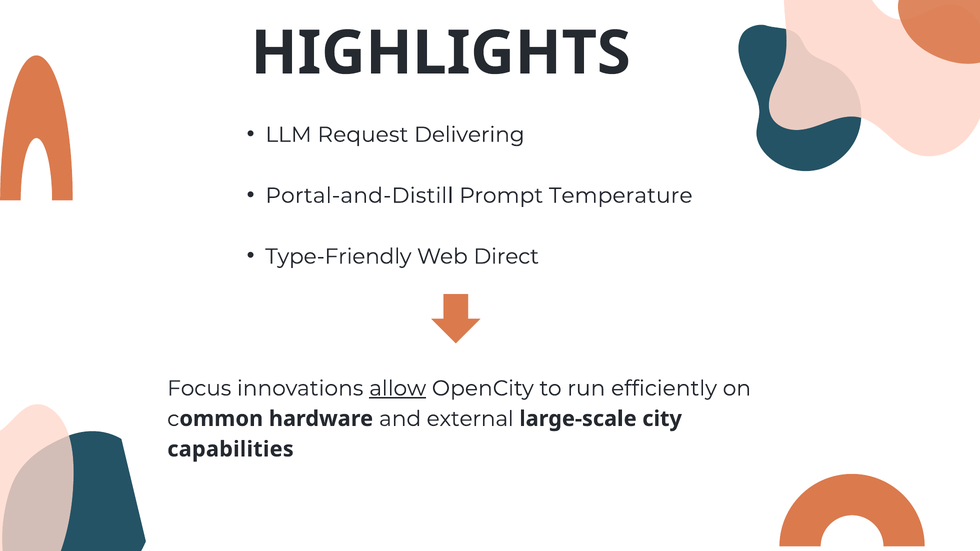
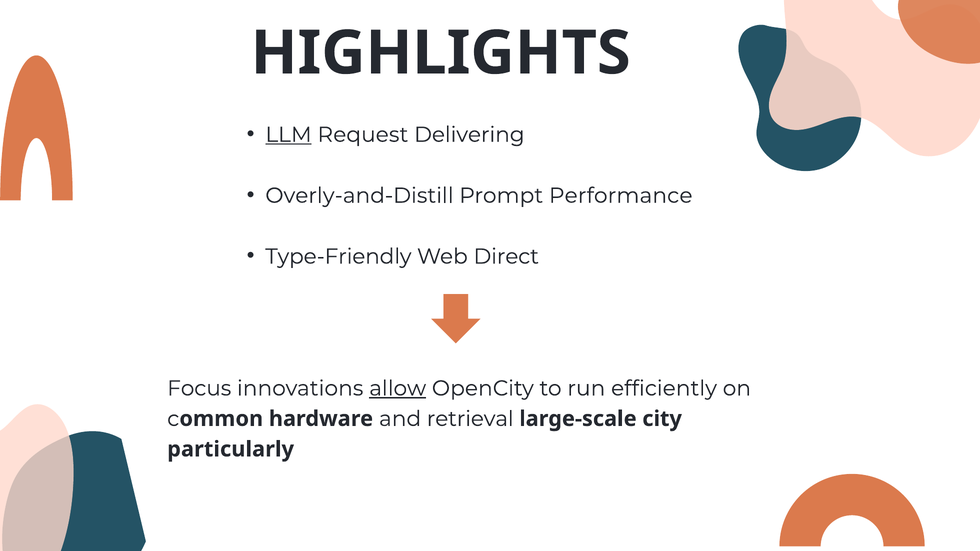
LLM underline: none -> present (288, 135)
Portal-and-Distill: Portal-and-Distill -> Overly-and-Distill (359, 196)
Temperature: Temperature -> Performance (621, 196)
external: external -> retrieval (470, 419)
capabilities: capabilities -> particularly (231, 449)
